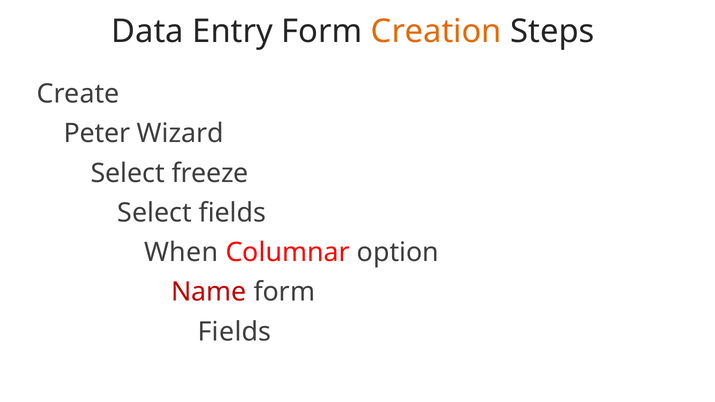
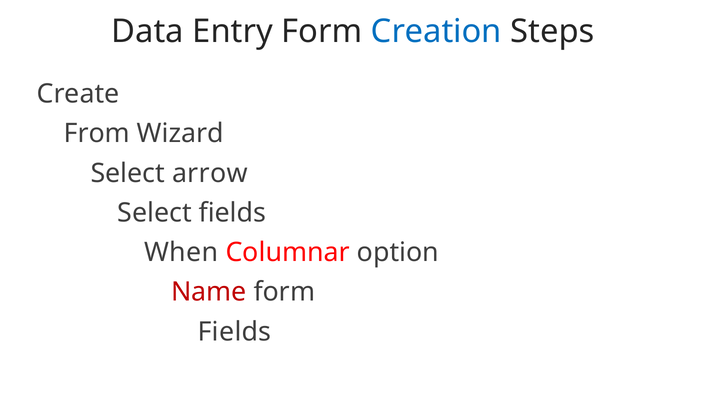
Creation colour: orange -> blue (436, 31)
Peter: Peter -> From (97, 134)
freeze: freeze -> arrow (210, 173)
